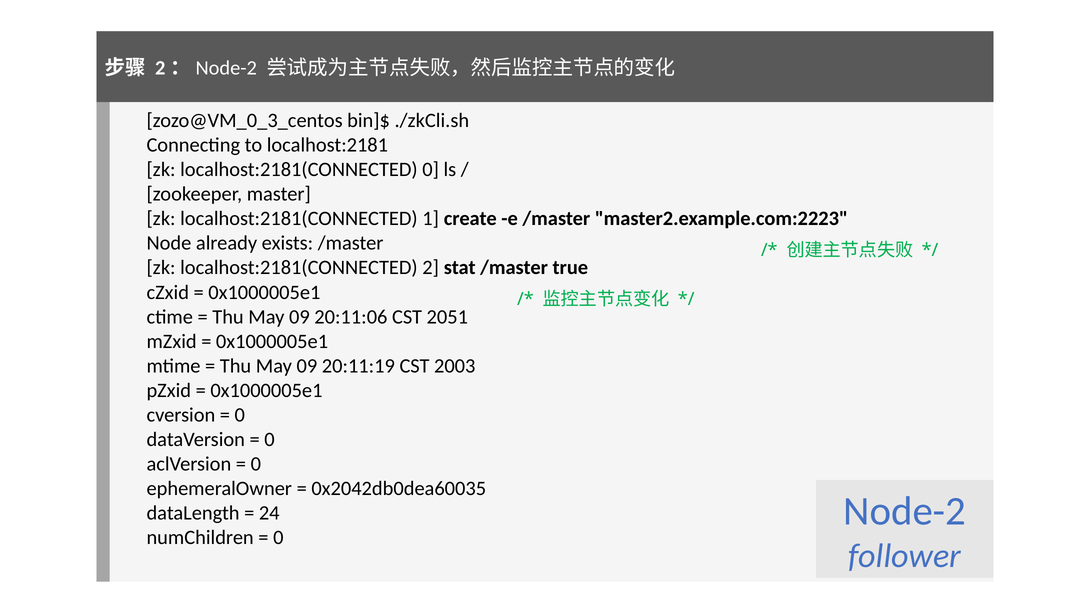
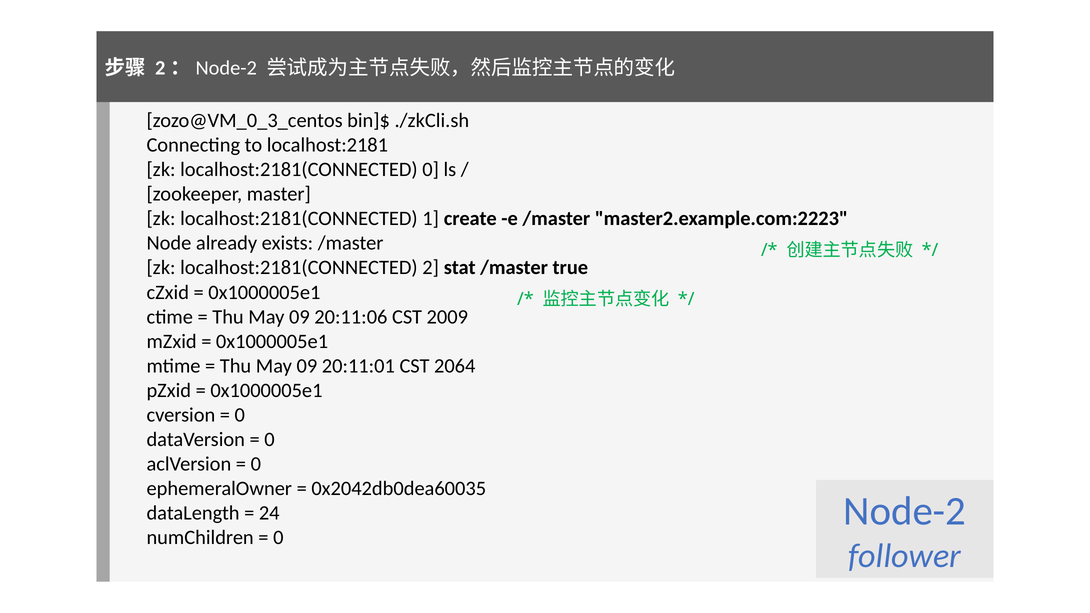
2051: 2051 -> 2009 (447, 317)
20:11:19: 20:11:19 -> 20:11:01 (358, 366)
2003: 2003 -> 2064 (455, 366)
